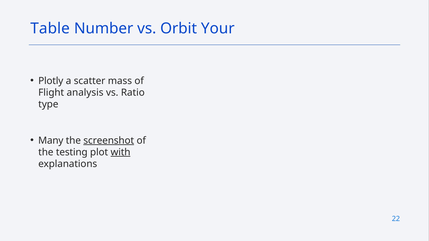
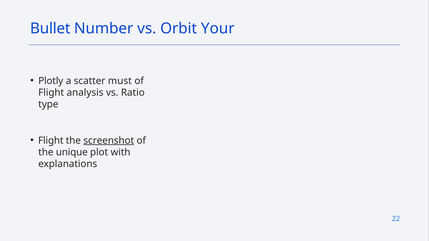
Table: Table -> Bullet (50, 29)
mass: mass -> must (120, 81)
Many: Many -> Flight (51, 141)
testing: testing -> unique (72, 152)
with underline: present -> none (121, 152)
